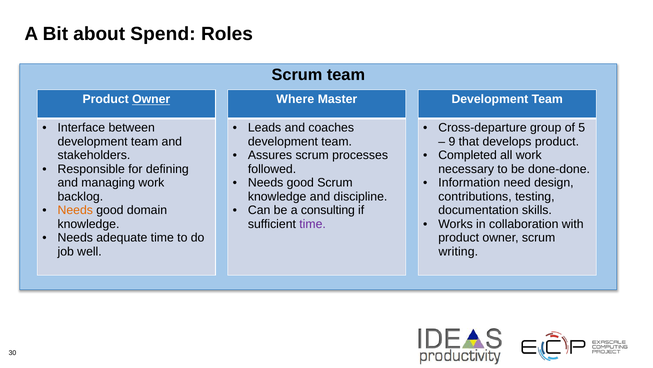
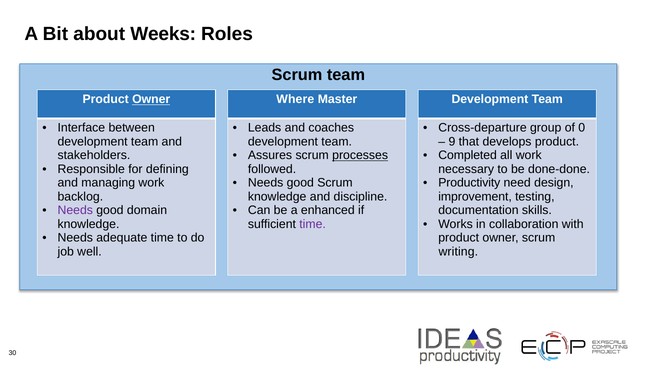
Spend: Spend -> Weeks (163, 34)
5: 5 -> 0 (582, 128)
processes underline: none -> present (360, 155)
Information: Information -> Productivity (469, 183)
contributions: contributions -> improvement (475, 196)
Needs colour: orange -> purple (75, 210)
consulting: consulting -> enhanced (328, 210)
